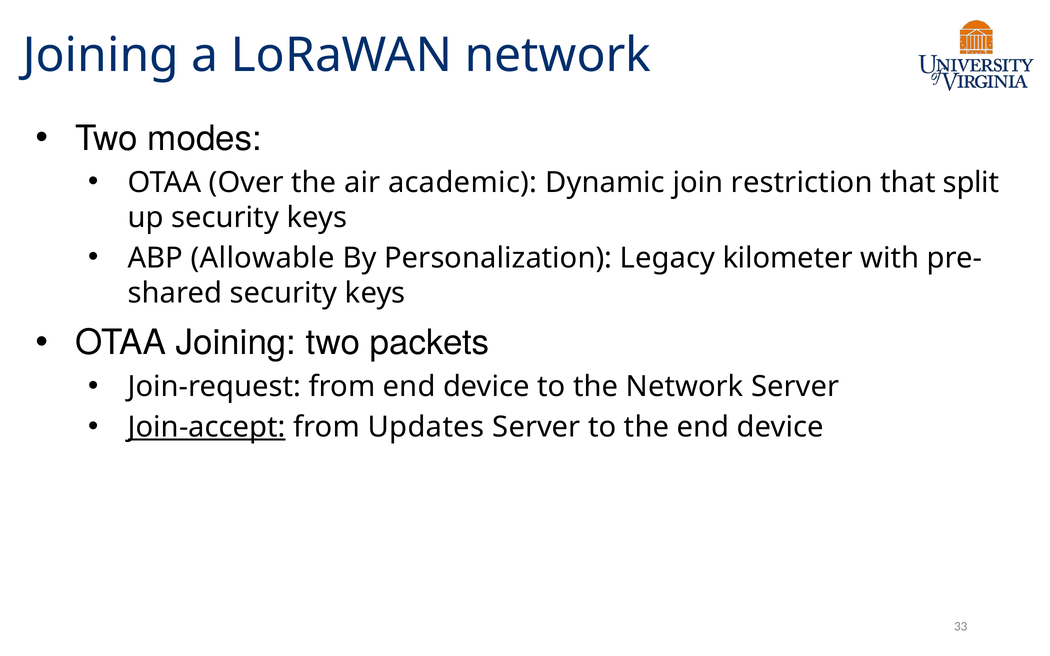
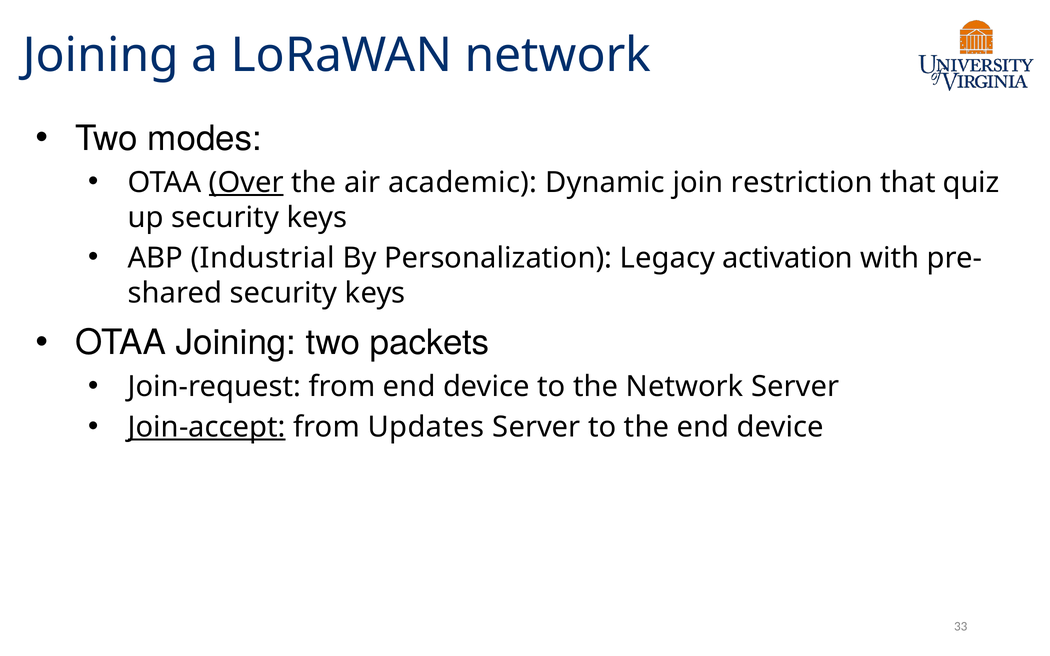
Over underline: none -> present (246, 183)
split: split -> quiz (971, 183)
Allowable: Allowable -> Industrial (263, 258)
kilometer: kilometer -> activation (788, 258)
